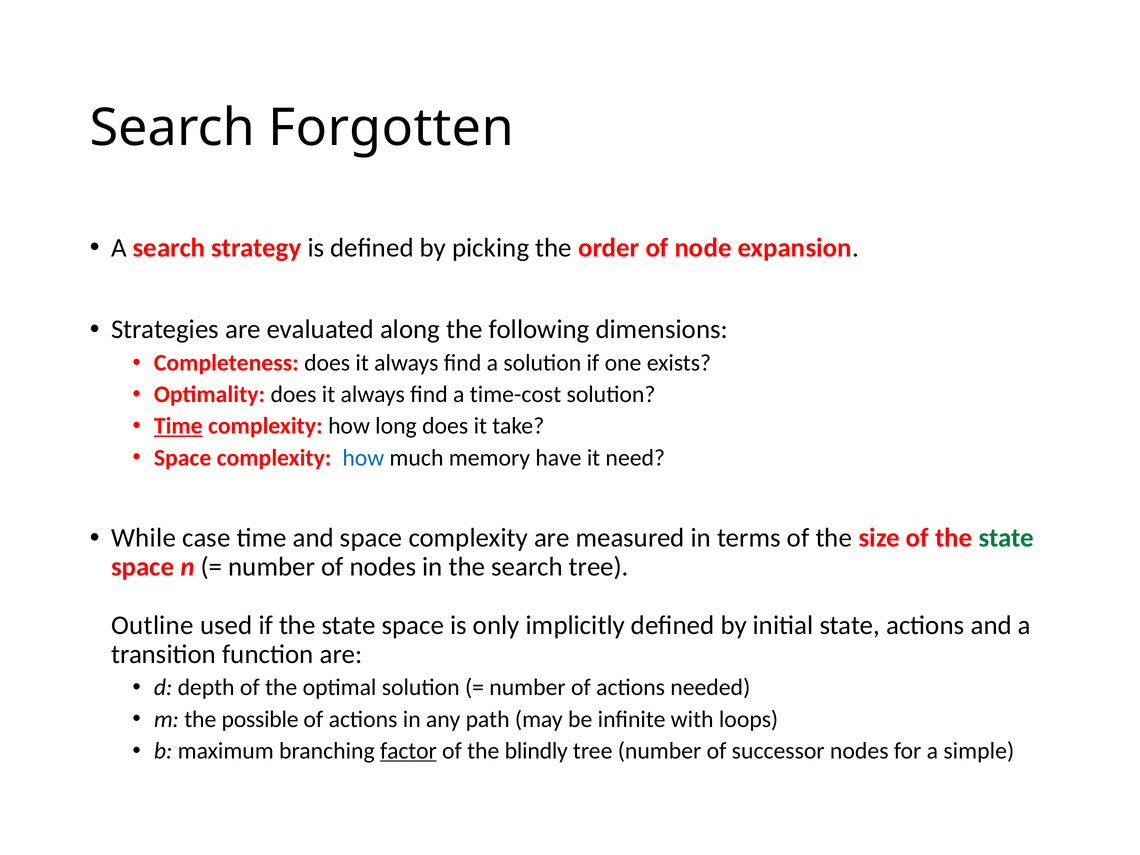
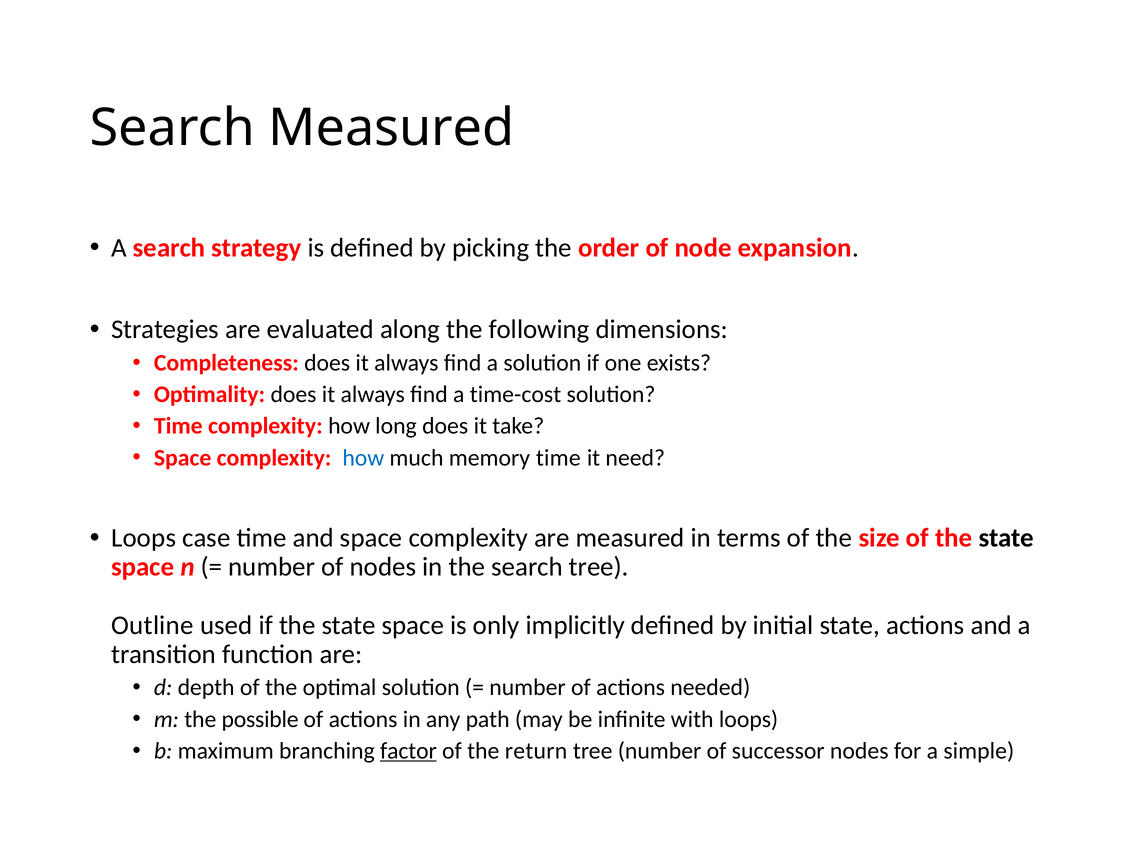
Search Forgotten: Forgotten -> Measured (391, 128)
Time underline: present -> none (178, 426)
memory have: have -> time (558, 458)
While: While -> Loops (144, 538)
state colour: green -> black (1006, 538)
blindly: blindly -> return (536, 751)
